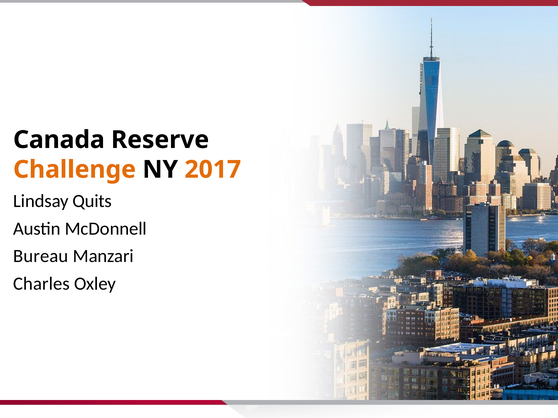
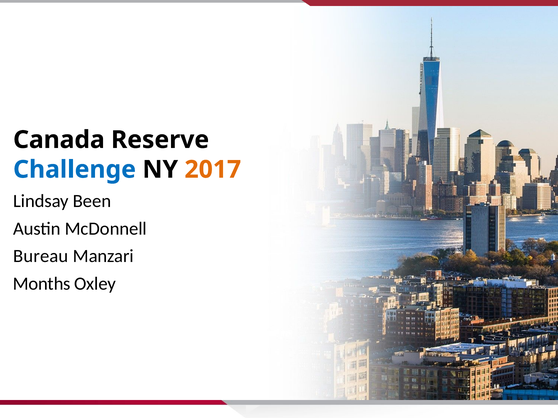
Challenge colour: orange -> blue (75, 170)
Quits: Quits -> Been (92, 201)
Charles: Charles -> Months (42, 284)
